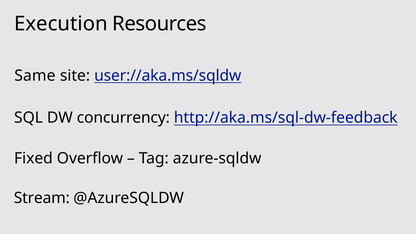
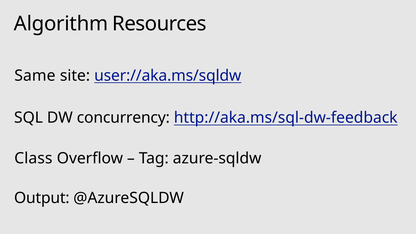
Execution: Execution -> Algorithm (61, 24)
Fixed: Fixed -> Class (33, 158)
Stream: Stream -> Output (42, 198)
